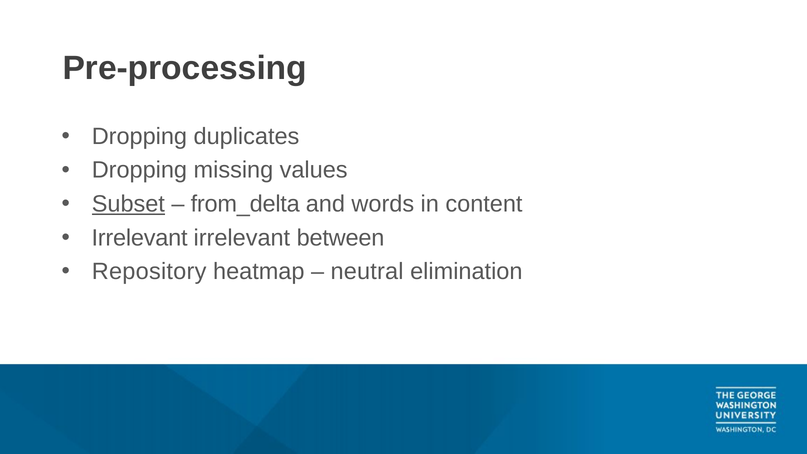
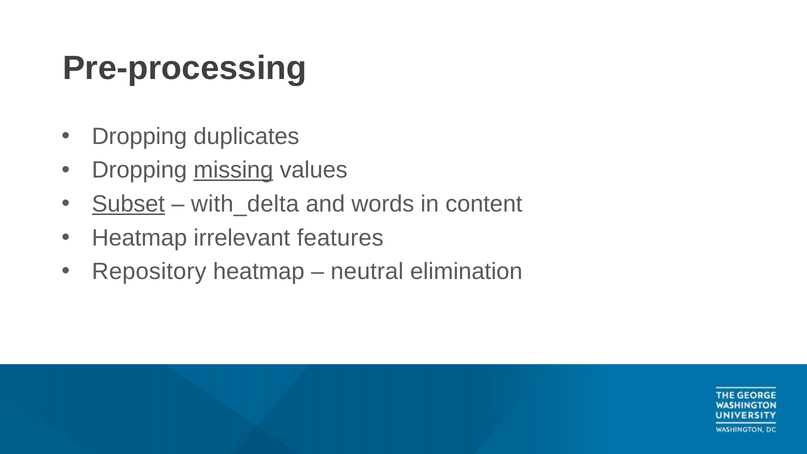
missing underline: none -> present (233, 170)
from_delta: from_delta -> with_delta (245, 204)
Irrelevant: Irrelevant -> Heatmap (139, 238)
between: between -> features (340, 238)
